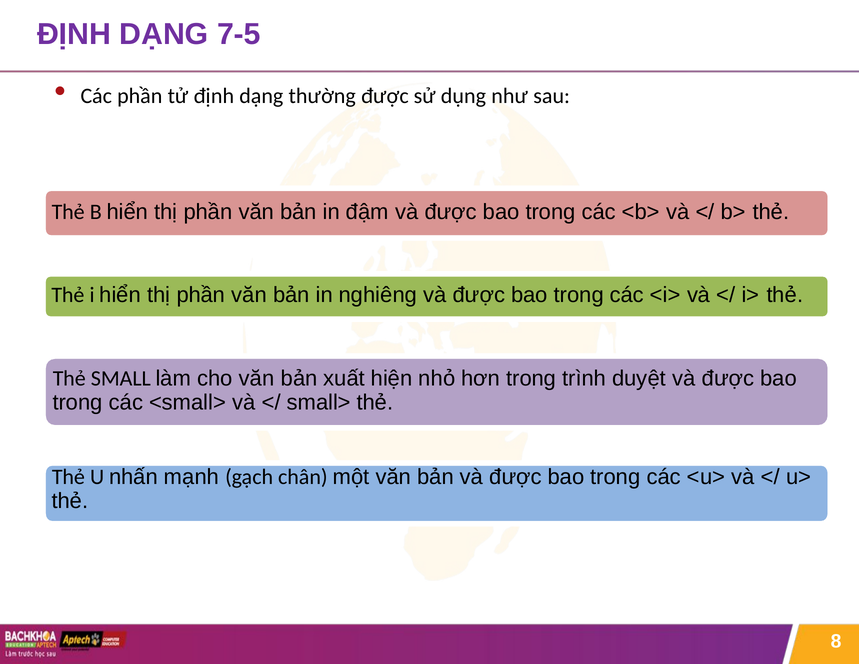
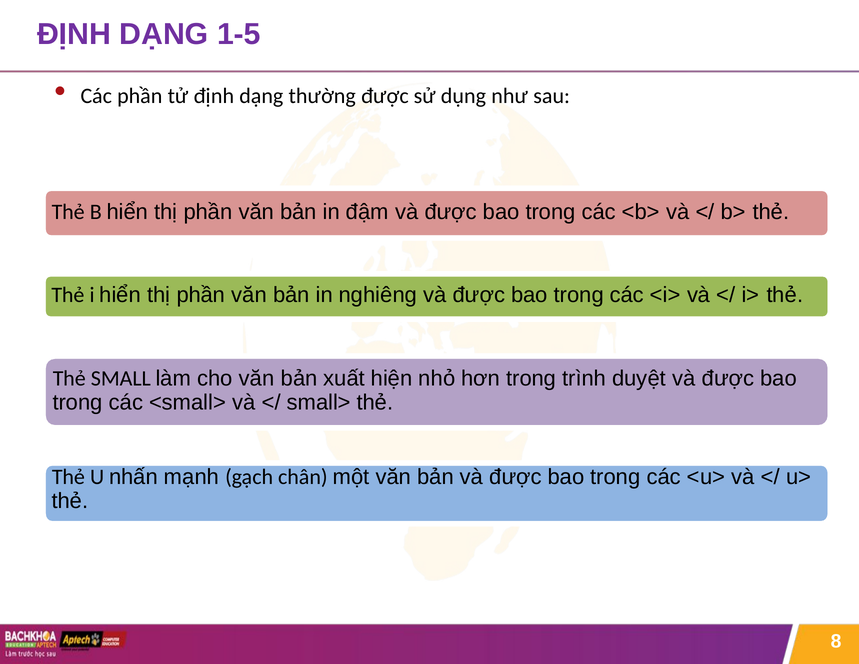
7-5: 7-5 -> 1-5 (239, 34)
